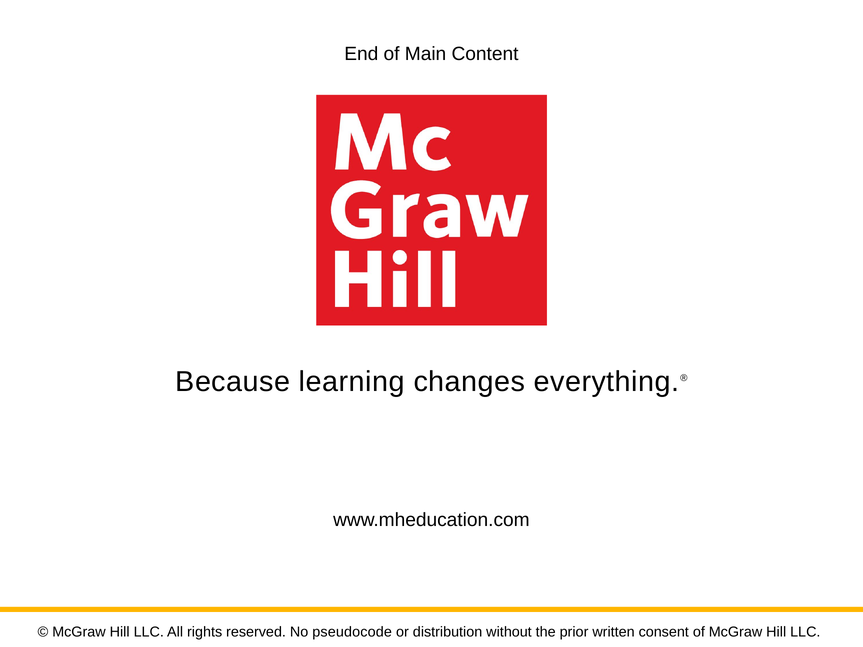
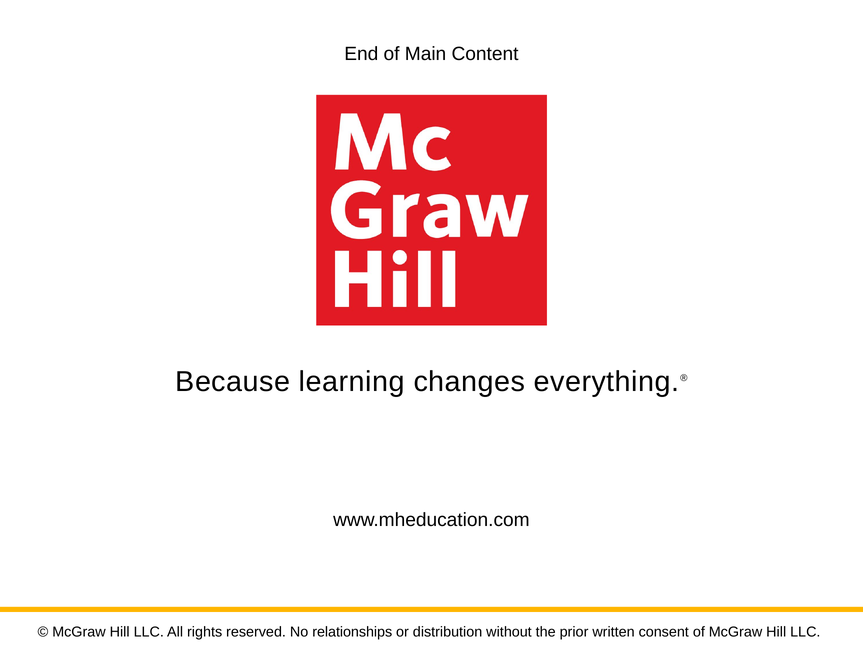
pseudocode: pseudocode -> relationships (352, 632)
